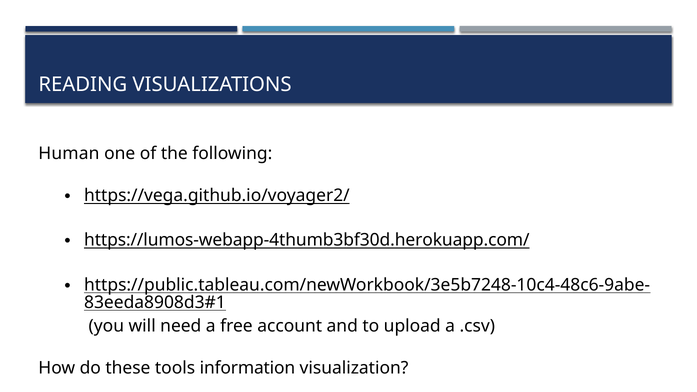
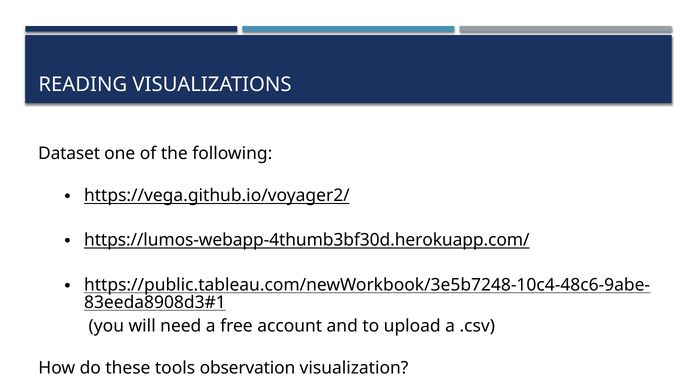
Human: Human -> Dataset (69, 154)
information: information -> observation (247, 368)
